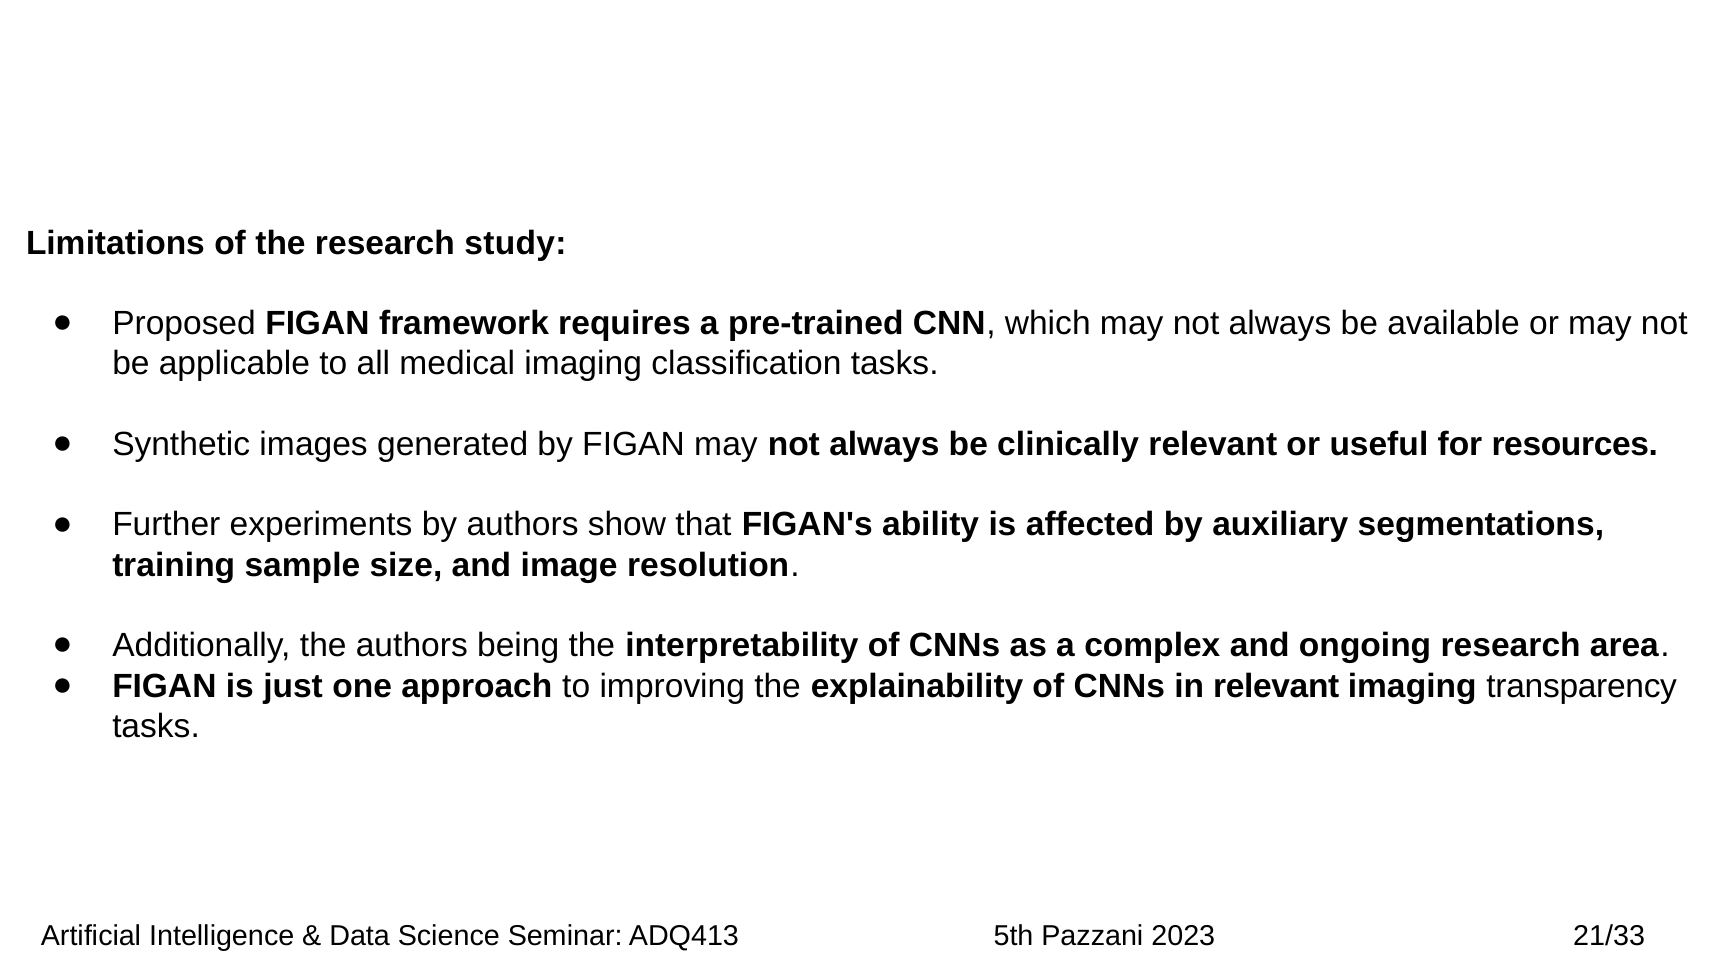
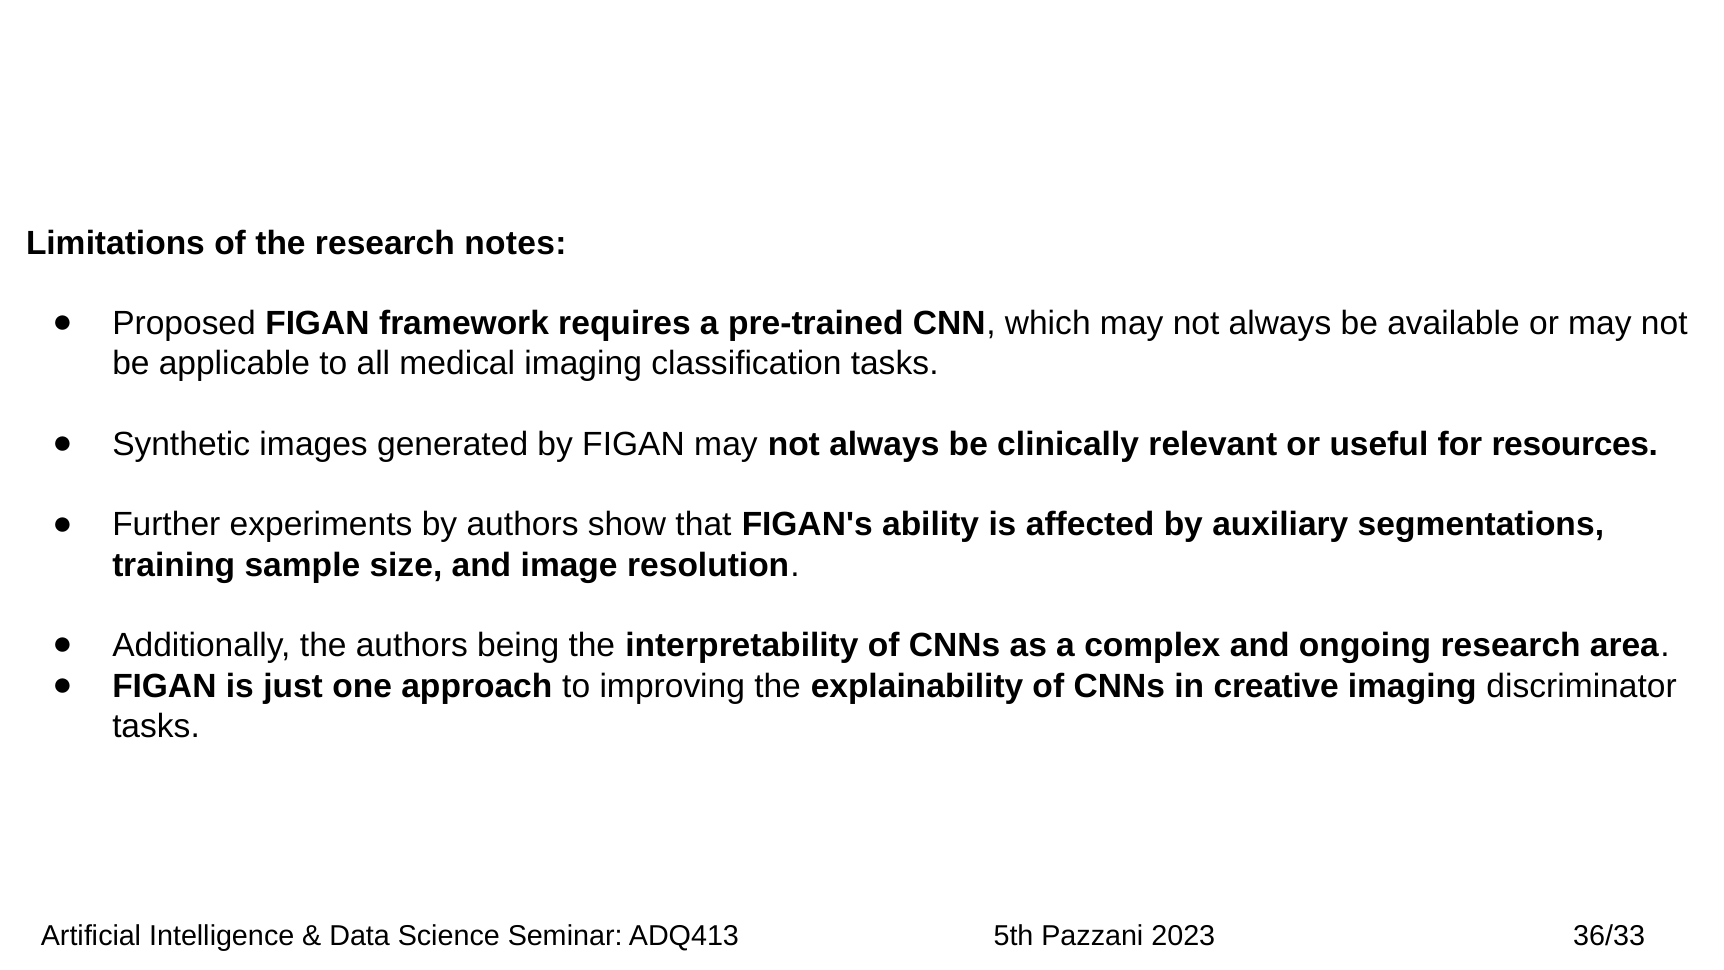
study: study -> notes (515, 243)
in relevant: relevant -> creative (1276, 686)
transparency: transparency -> discriminator (1582, 686)
21/33: 21/33 -> 36/33 (1609, 936)
